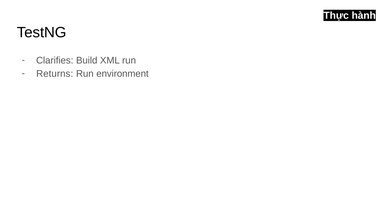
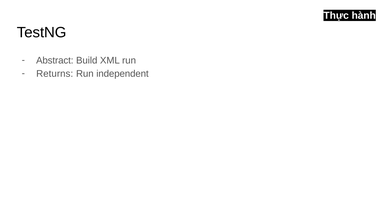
Clarifies: Clarifies -> Abstract (55, 60)
environment: environment -> independent (122, 74)
